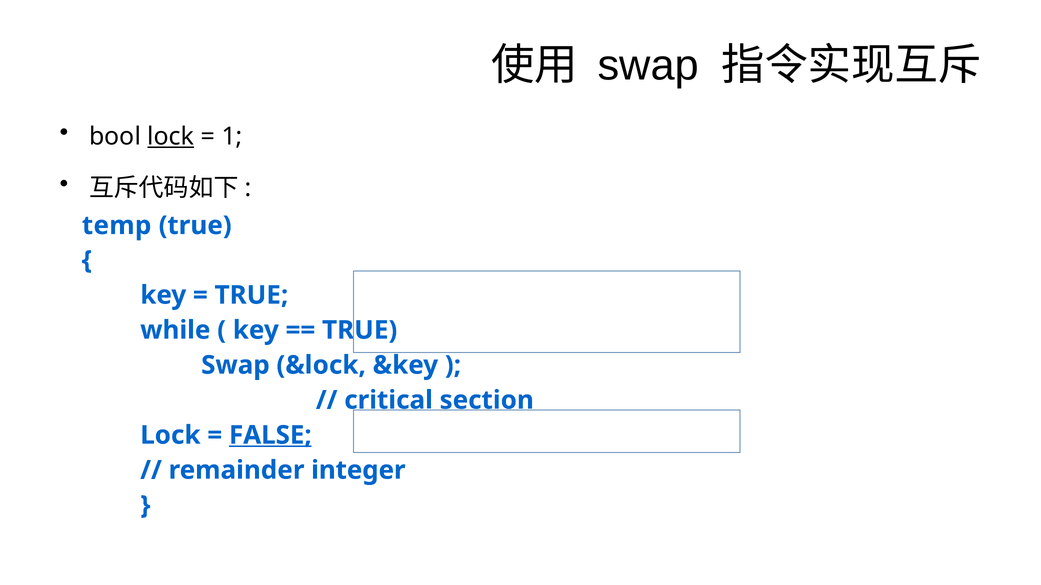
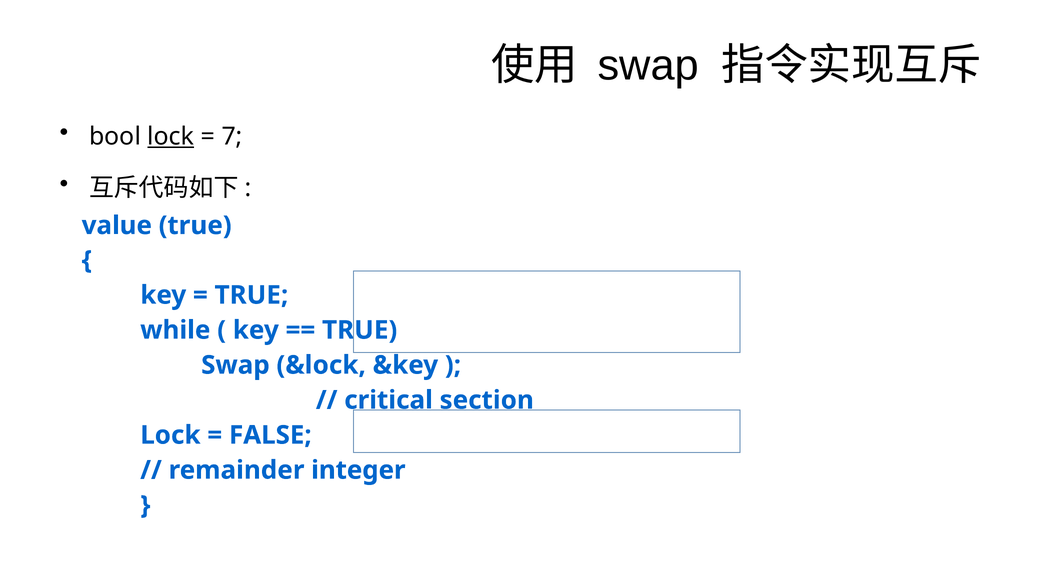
1: 1 -> 7 (232, 137)
temp: temp -> value (117, 226)
FALSE underline: present -> none (270, 436)
